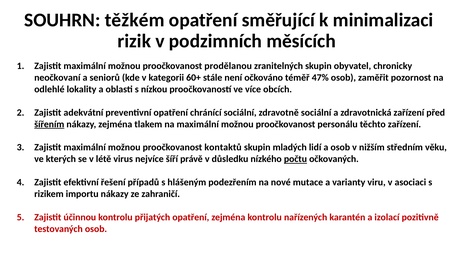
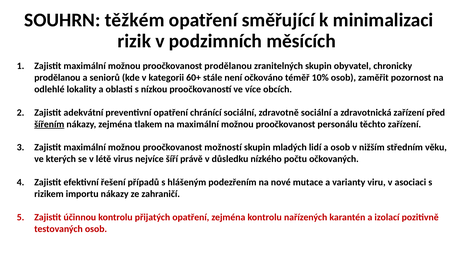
neočkovaní: neočkovaní -> prodělanou (57, 78)
47%: 47% -> 10% (320, 78)
kontaktů: kontaktů -> možností (223, 148)
počtu underline: present -> none (295, 159)
